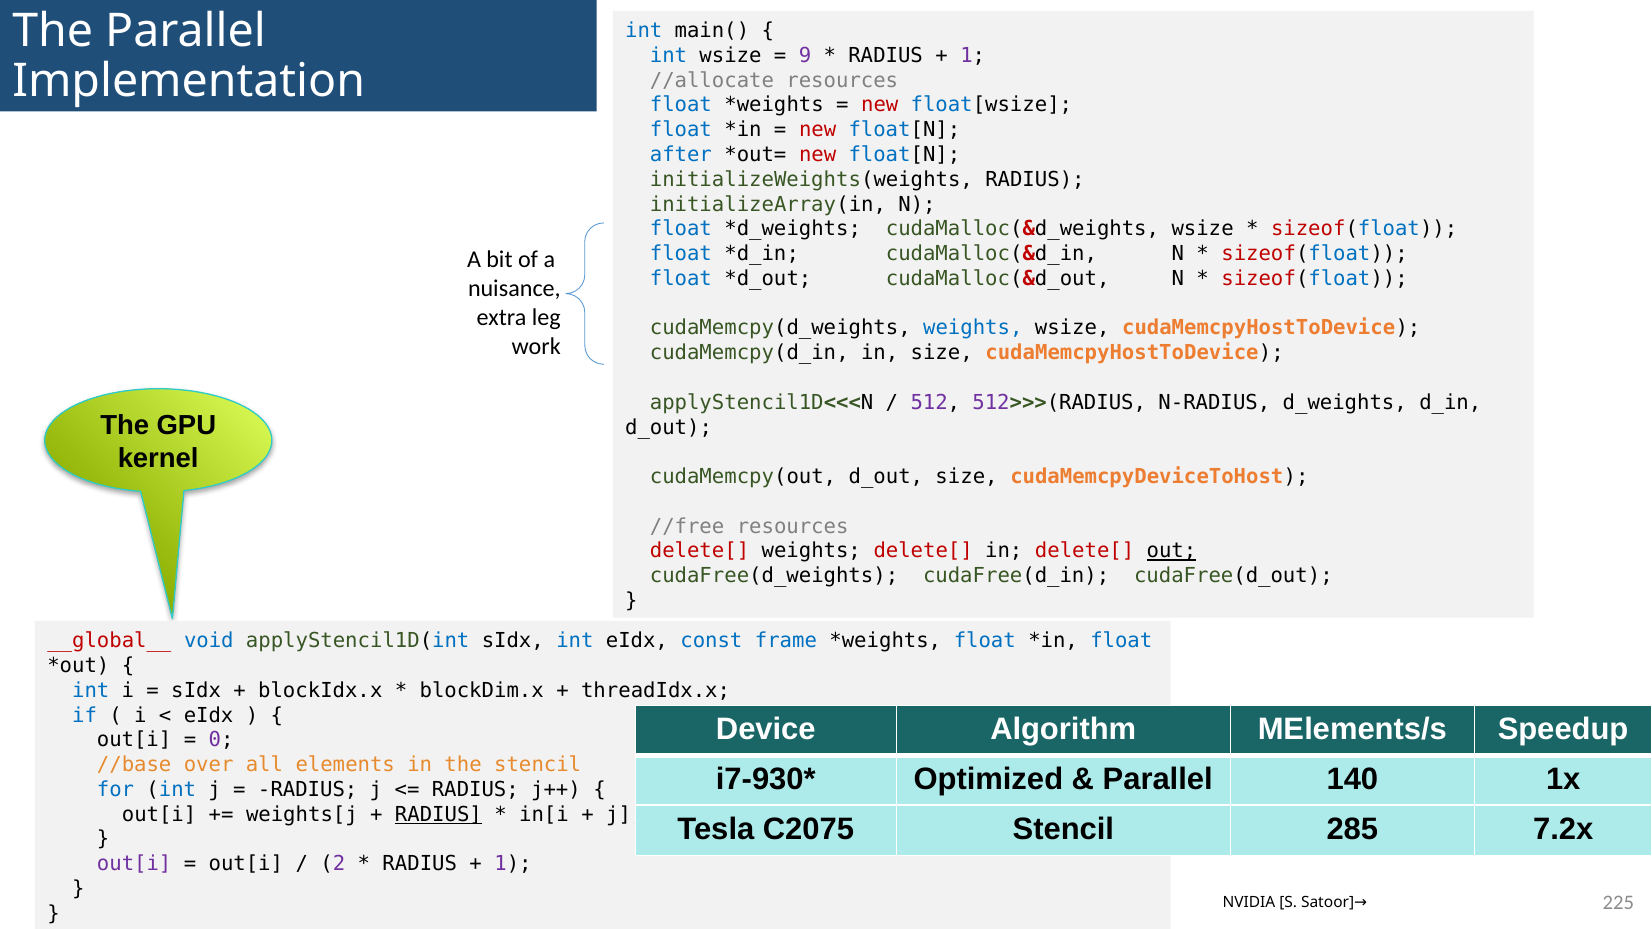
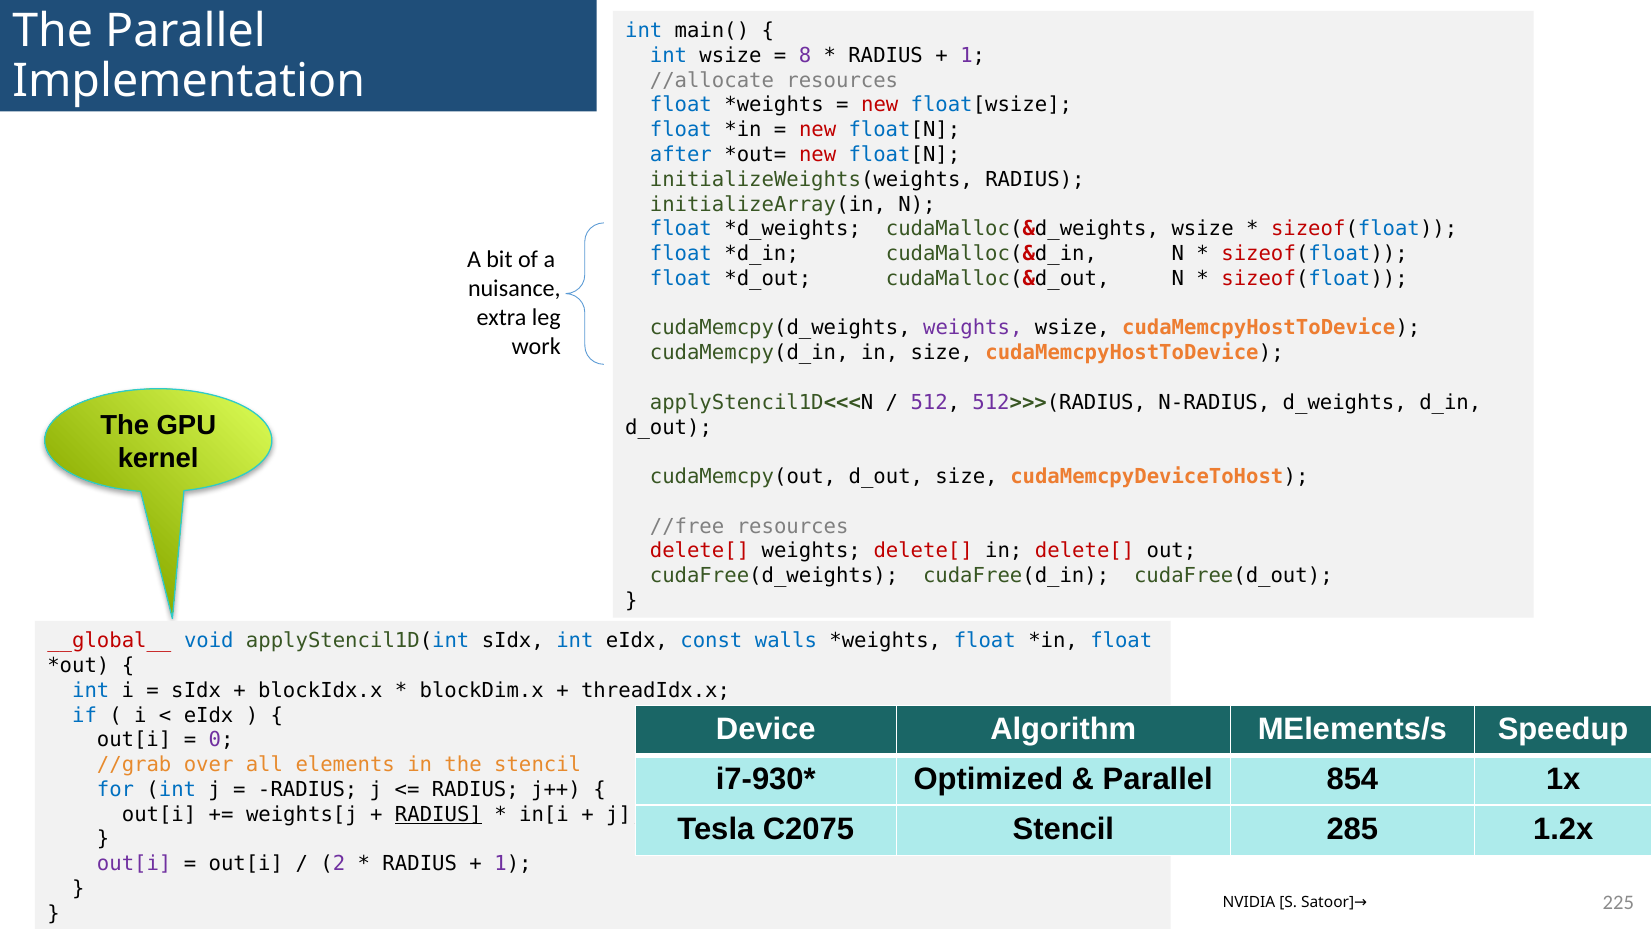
9: 9 -> 8 (805, 56)
weights colour: blue -> purple (973, 328)
out underline: present -> none (1171, 551)
frame: frame -> walls (786, 641)
//base: //base -> //grab (134, 765)
140: 140 -> 854 (1352, 780)
7.2x: 7.2x -> 1.2x (1563, 829)
